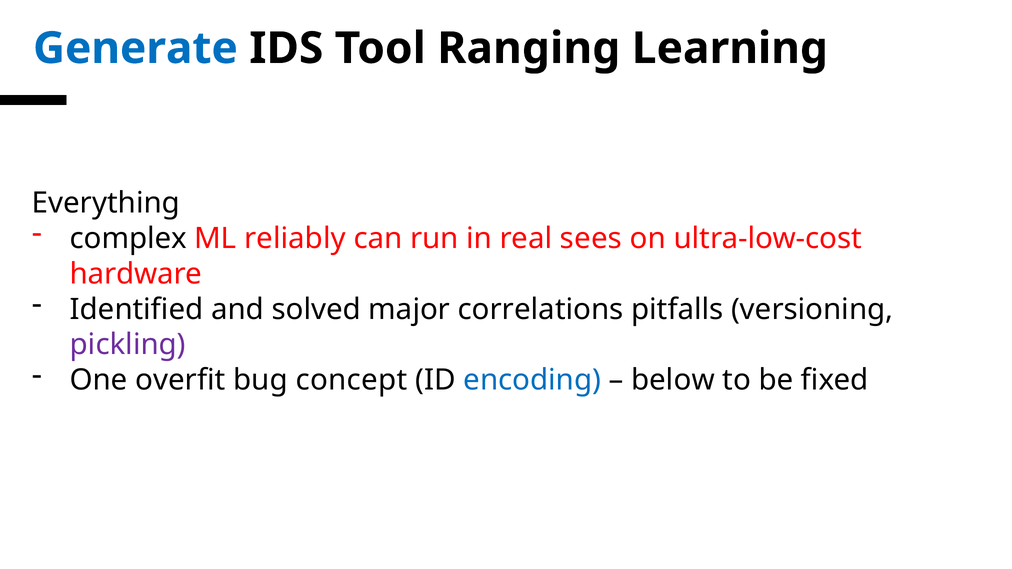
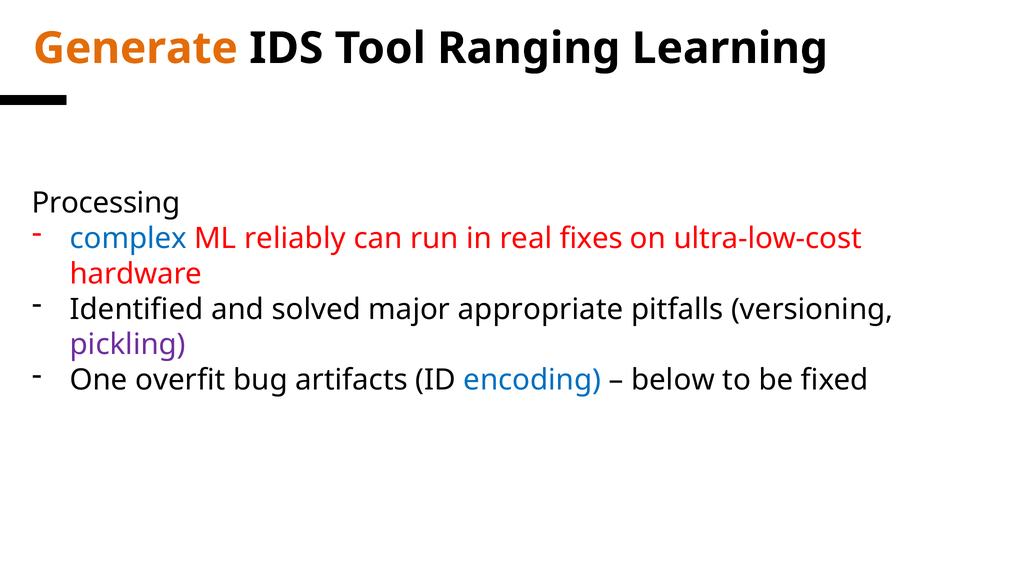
Generate colour: blue -> orange (135, 48)
Everything: Everything -> Processing (106, 203)
complex colour: black -> blue (128, 239)
sees: sees -> fixes (591, 239)
correlations: correlations -> appropriate (541, 309)
concept: concept -> artifacts (352, 380)
